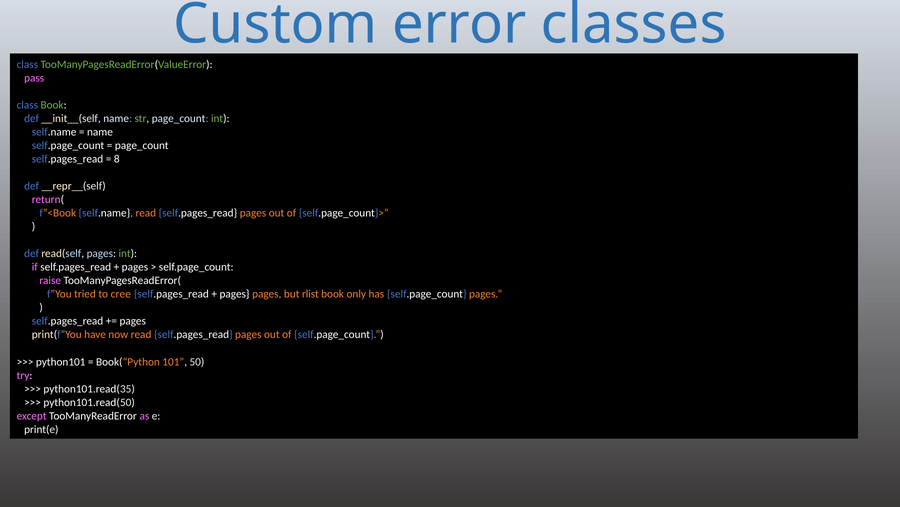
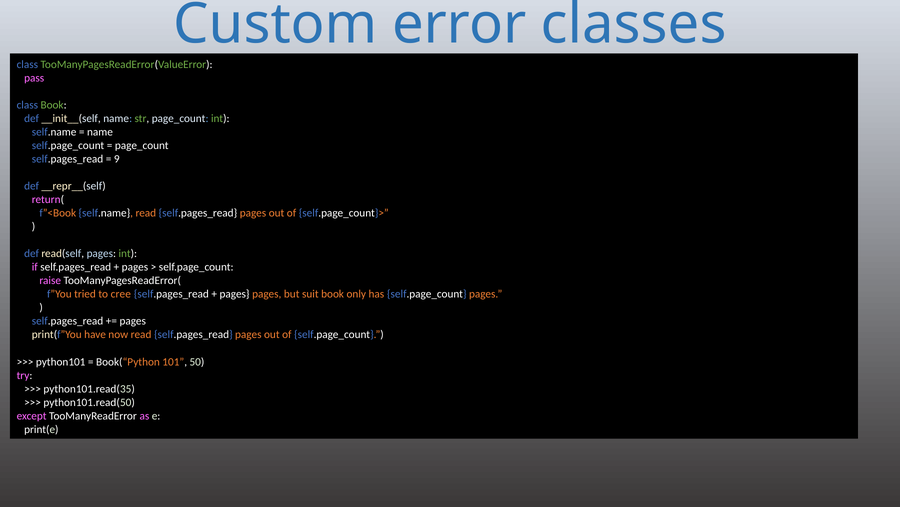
8: 8 -> 9 (117, 159)
rlist: rlist -> suit (310, 294)
